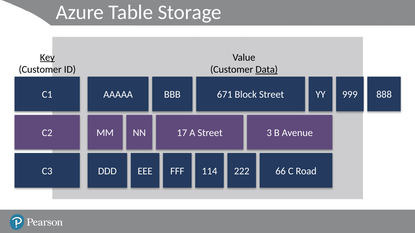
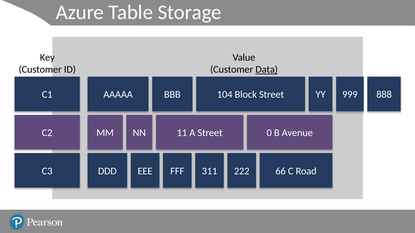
Key underline: present -> none (47, 57)
671: 671 -> 104 (225, 95)
17: 17 -> 11 (182, 133)
3: 3 -> 0 (269, 133)
114: 114 -> 311 (210, 171)
